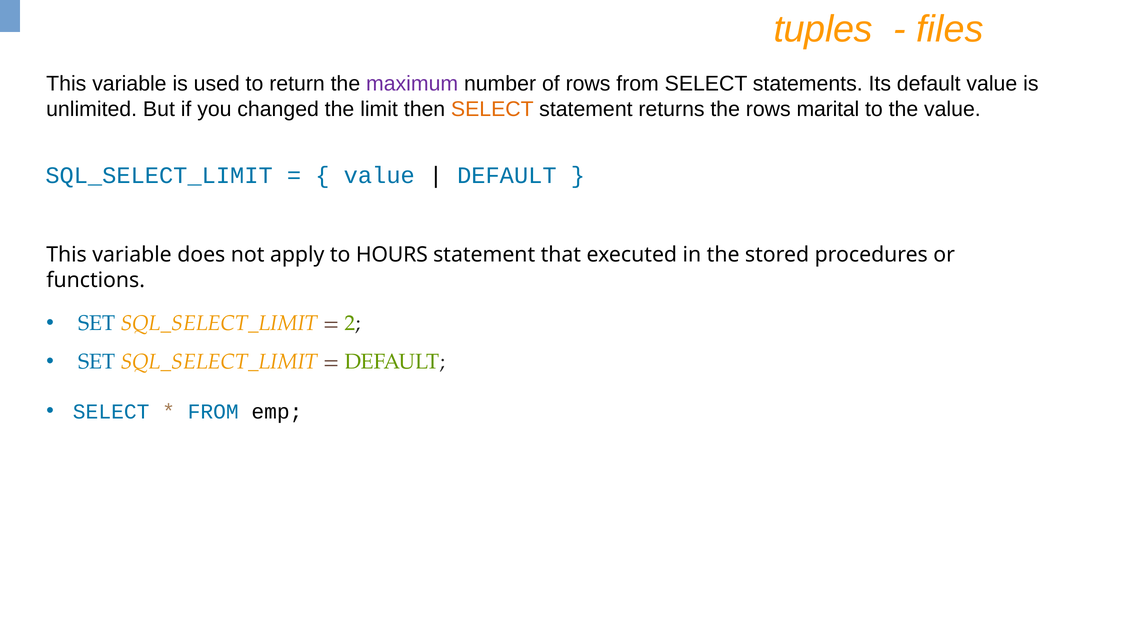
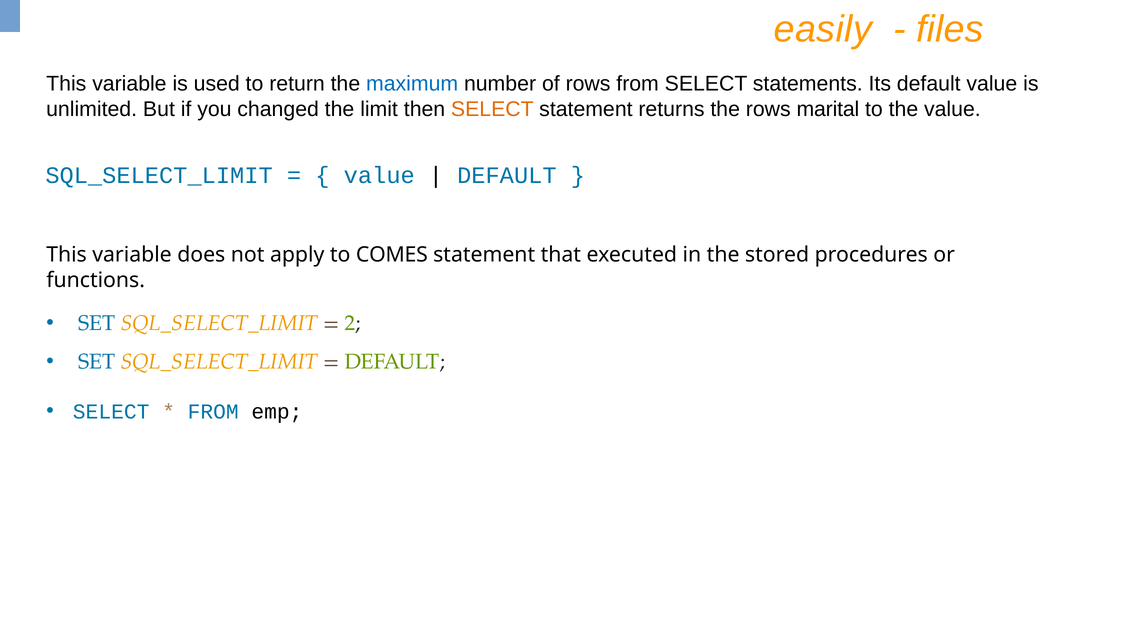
tuples: tuples -> easily (823, 30)
maximum colour: purple -> blue (412, 84)
HOURS: HOURS -> COMES (392, 255)
